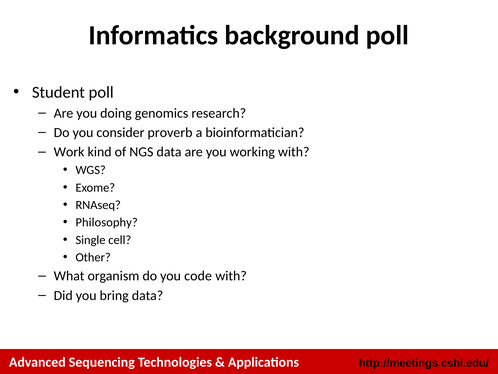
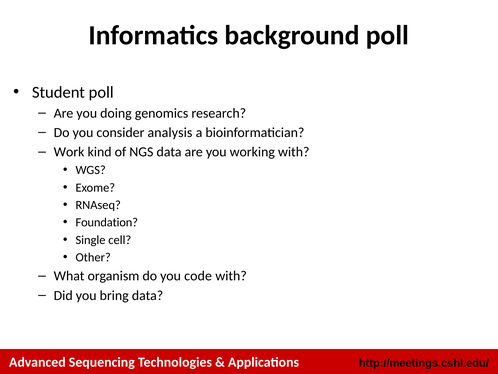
proverb: proverb -> analysis (170, 132)
Philosophy: Philosophy -> Foundation (107, 222)
